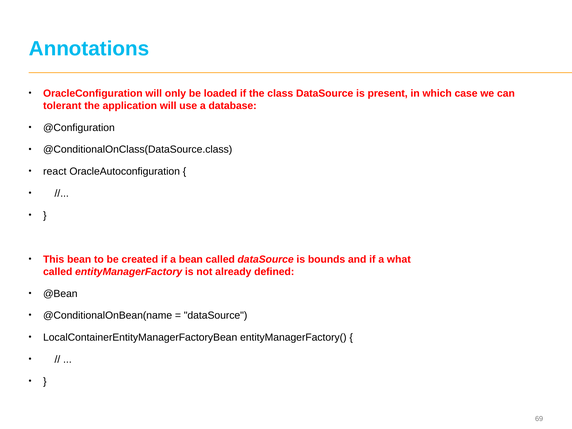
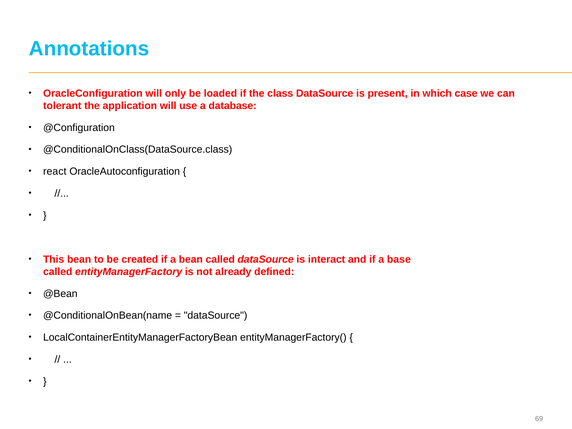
bounds: bounds -> interact (327, 259)
what: what -> base (399, 259)
